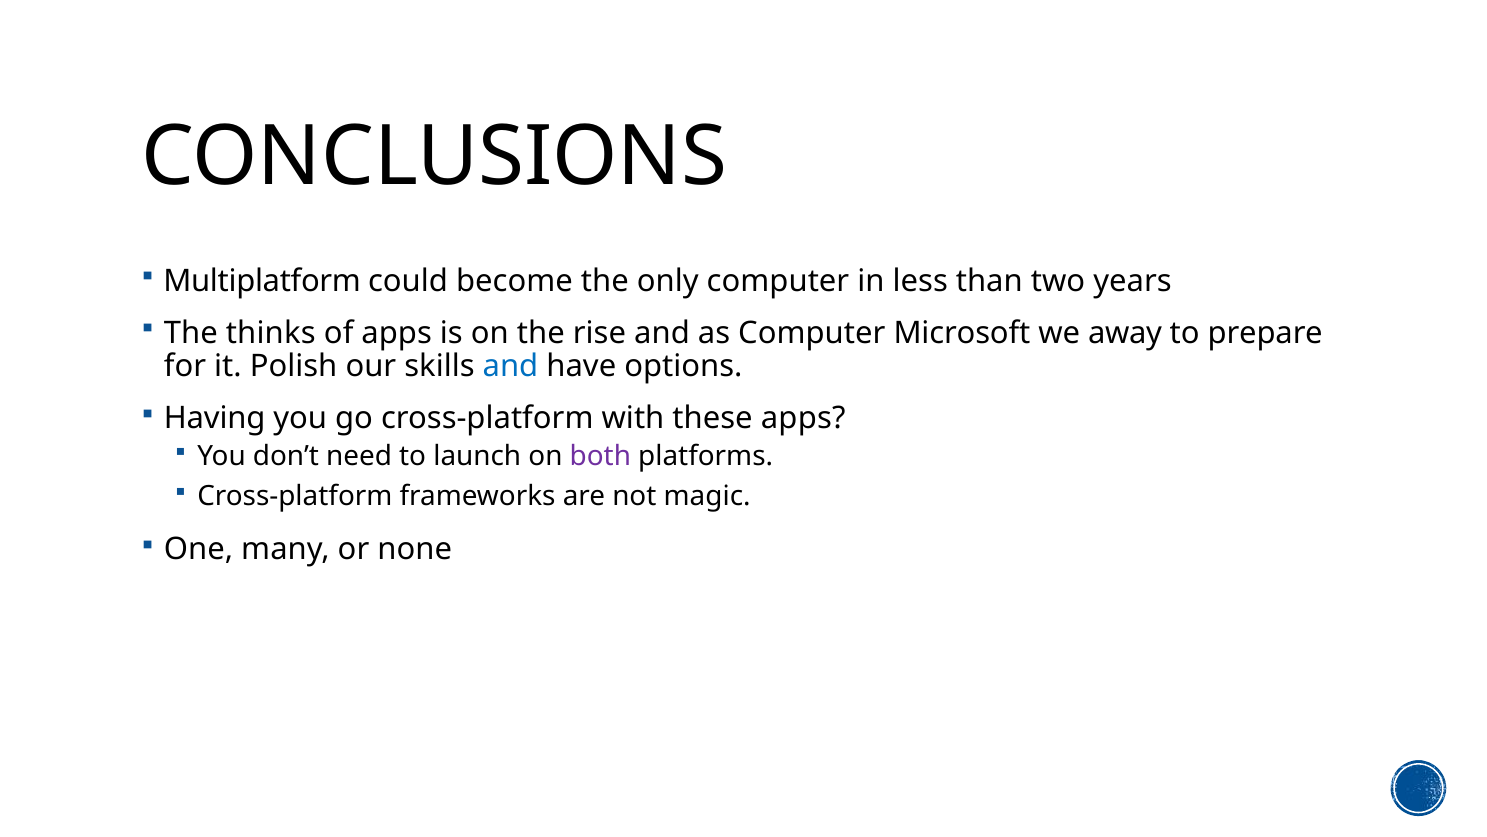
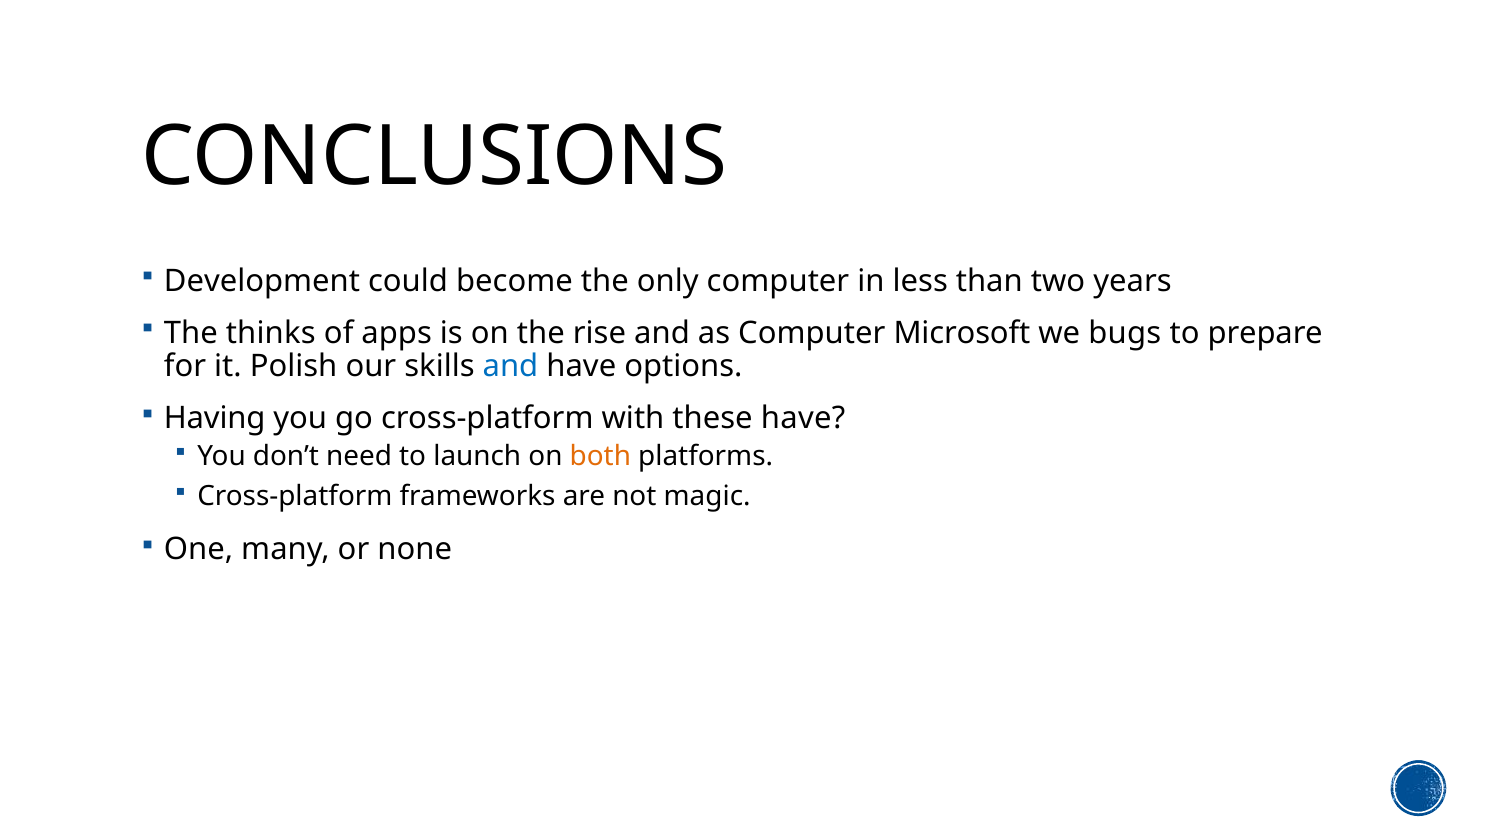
Multiplatform: Multiplatform -> Development (262, 281)
away: away -> bugs (1125, 333)
these apps: apps -> have (803, 418)
both colour: purple -> orange (600, 456)
